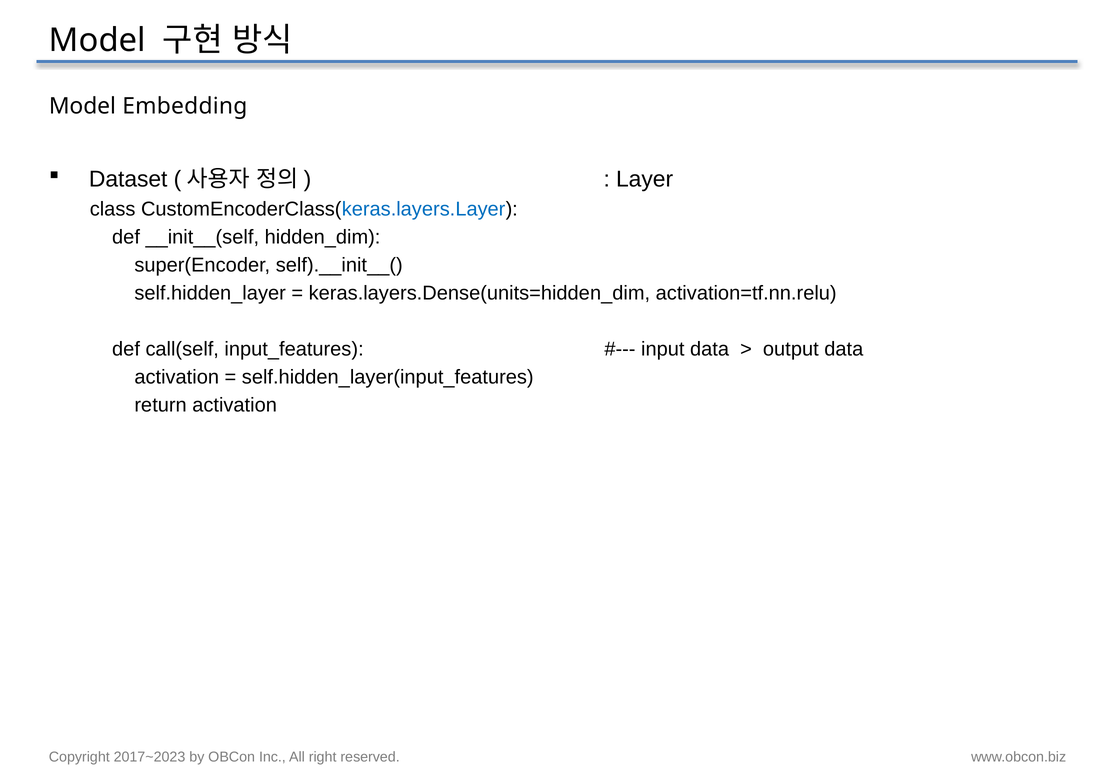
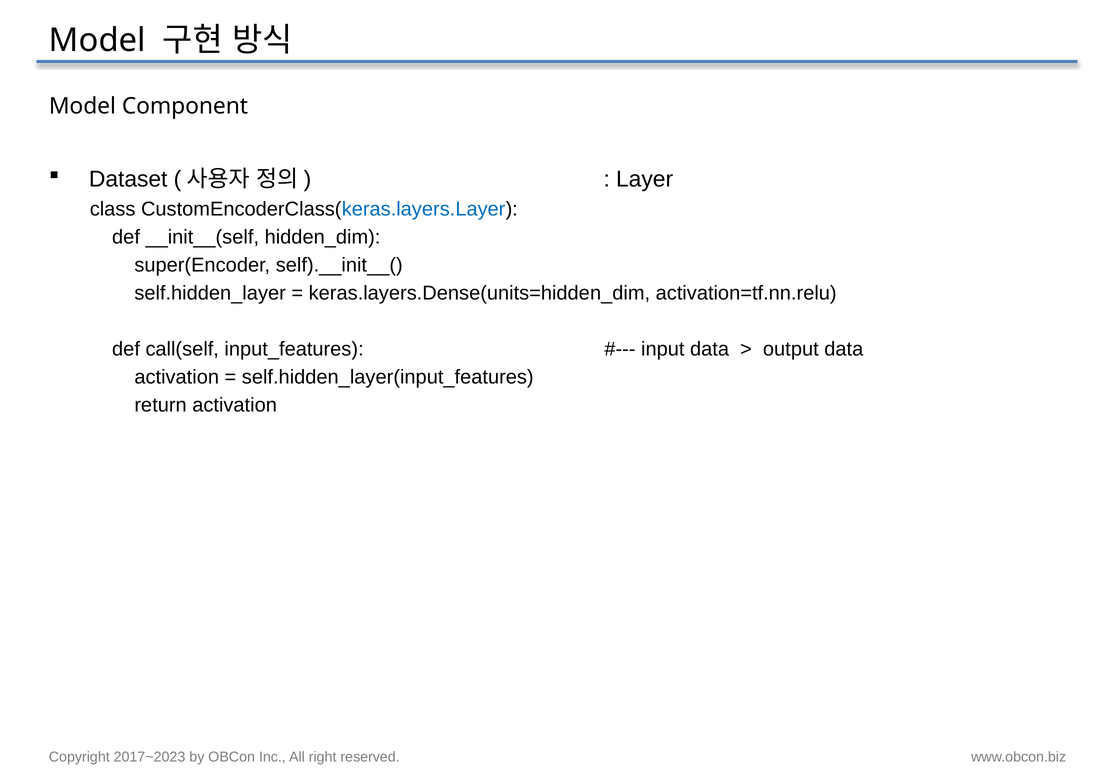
Embedding: Embedding -> Component (185, 106)
